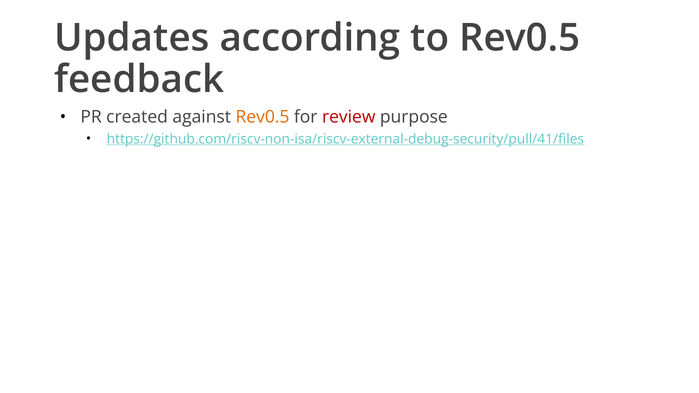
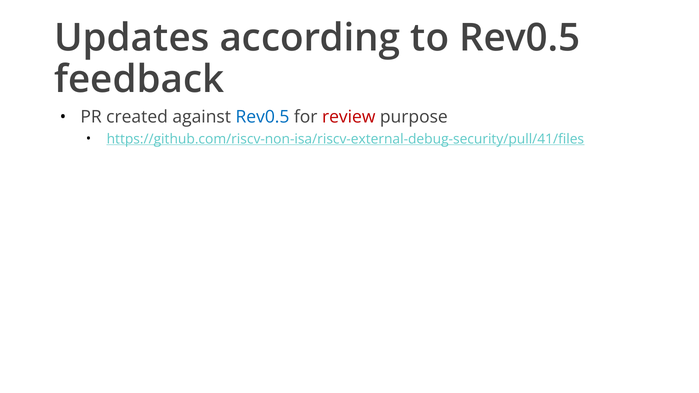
Rev0.5 colour: orange -> blue (262, 117)
